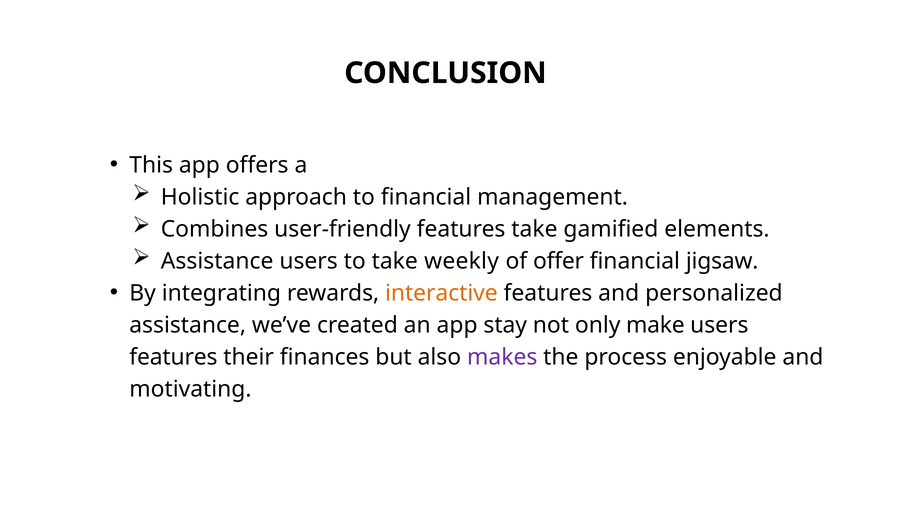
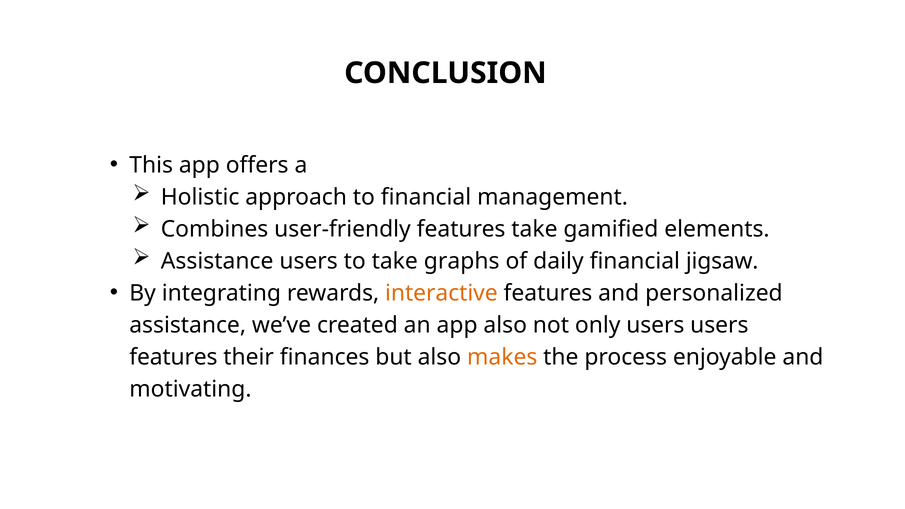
weekly: weekly -> graphs (462, 261)
offer: offer -> daily (558, 261)
app stay: stay -> also (505, 325)
only make: make -> users (655, 325)
makes colour: purple -> orange (502, 357)
